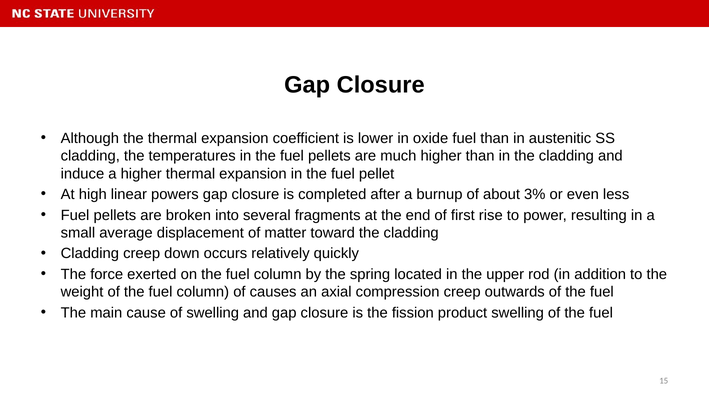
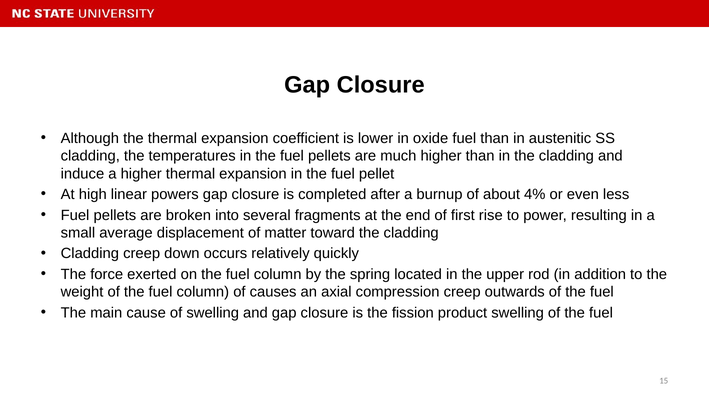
3%: 3% -> 4% (535, 194)
